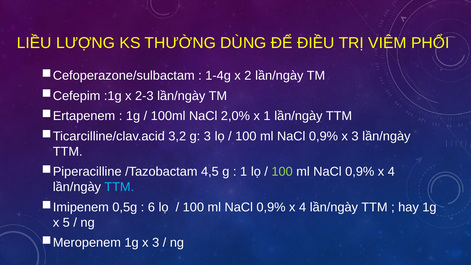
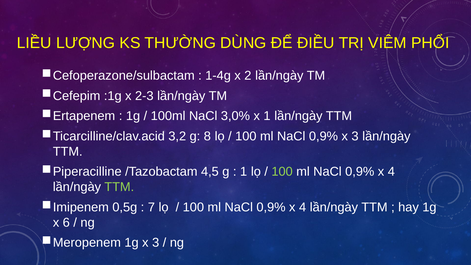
2,0%: 2,0% -> 3,0% (235, 116)
g 3: 3 -> 8 (207, 136)
TTM colour: light blue -> light green (119, 187)
6: 6 -> 7 (151, 207)
5: 5 -> 6 (66, 223)
